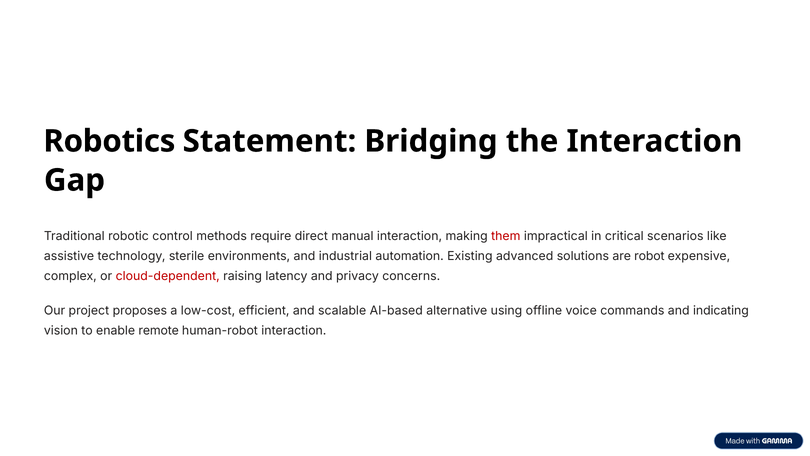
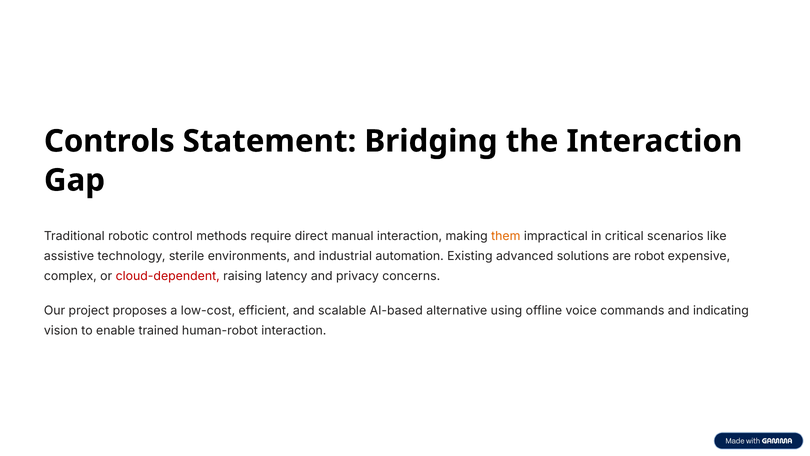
Robotics: Robotics -> Controls (109, 141)
them colour: red -> orange (506, 236)
remote: remote -> trained (159, 330)
